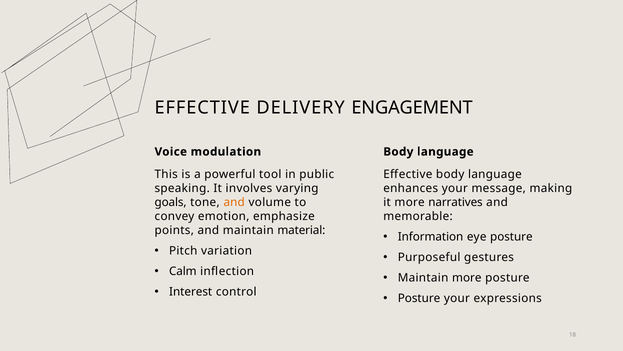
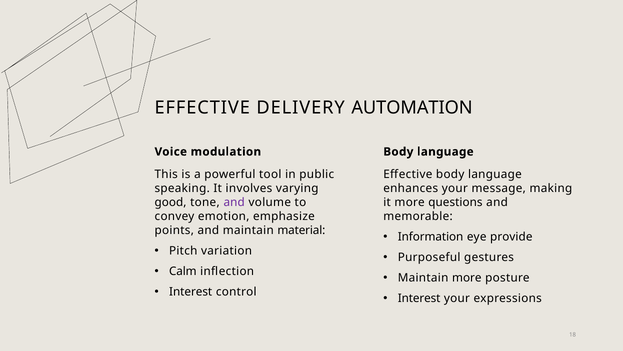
ENGAGEMENT: ENGAGEMENT -> AUTOMATION (412, 108)
goals: goals -> good (171, 202)
and colour: orange -> purple (234, 202)
narratives: narratives -> questions (455, 202)
eye posture: posture -> provide (511, 237)
Posture: Posture -> Interest (419, 298)
